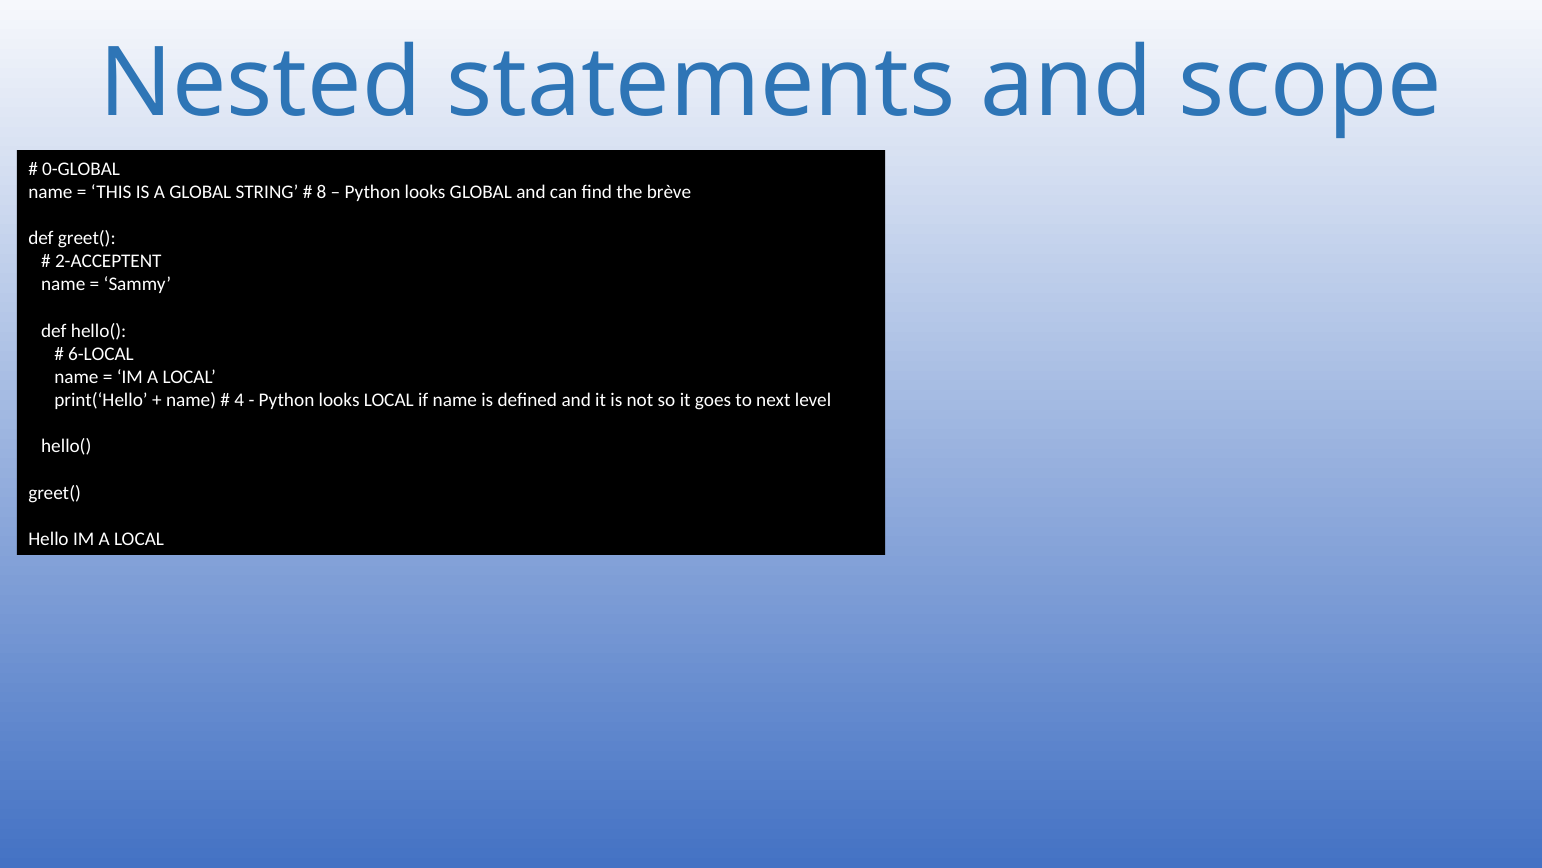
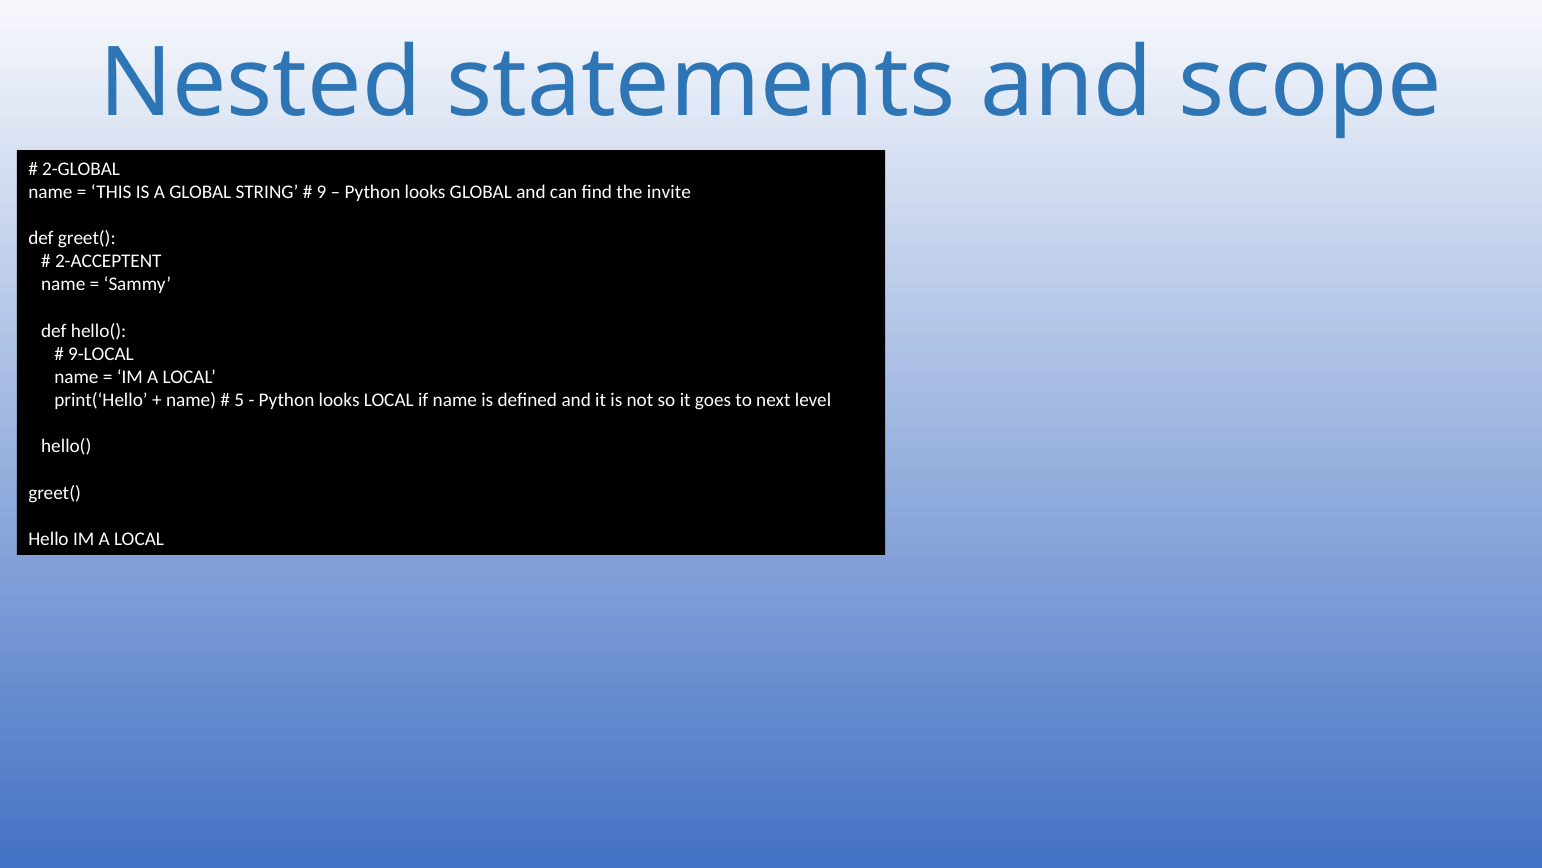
0-GLOBAL: 0-GLOBAL -> 2-GLOBAL (81, 169)
8: 8 -> 9 (322, 192)
brève: brève -> invite (669, 192)
6-LOCAL: 6-LOCAL -> 9-LOCAL (101, 354)
4: 4 -> 5 (239, 400)
